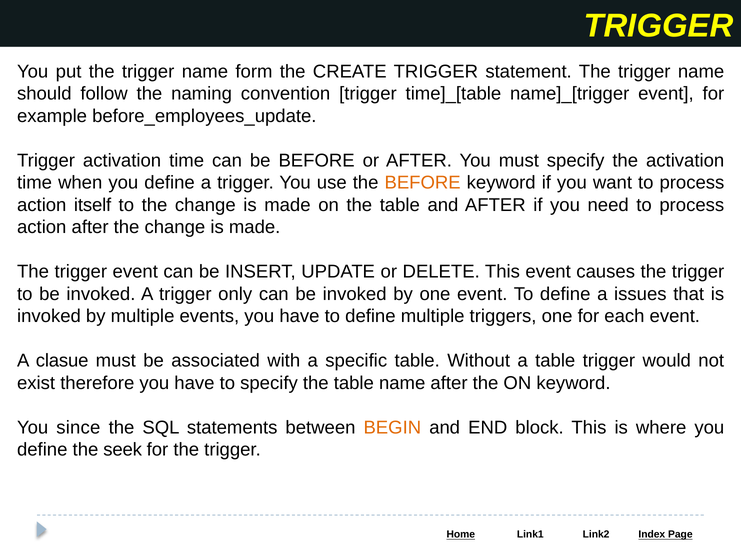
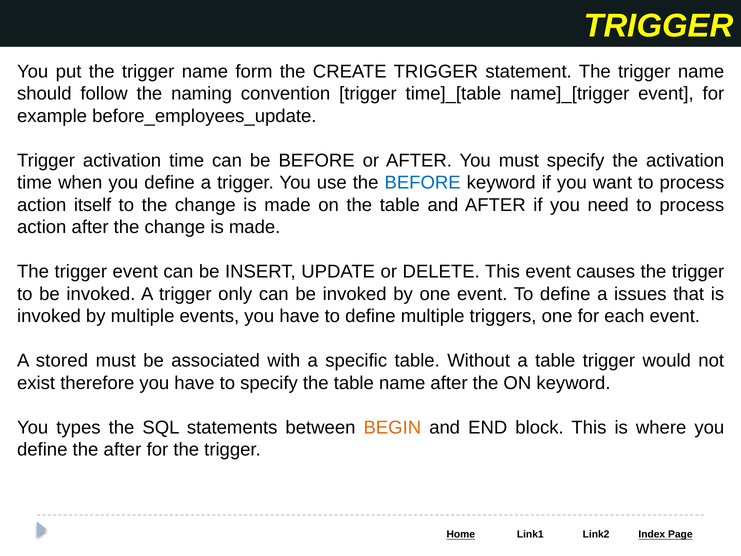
BEFORE colour: orange -> blue (423, 183)
clasue: clasue -> stored (62, 361)
since: since -> types (78, 427)
the seek: seek -> after (122, 450)
